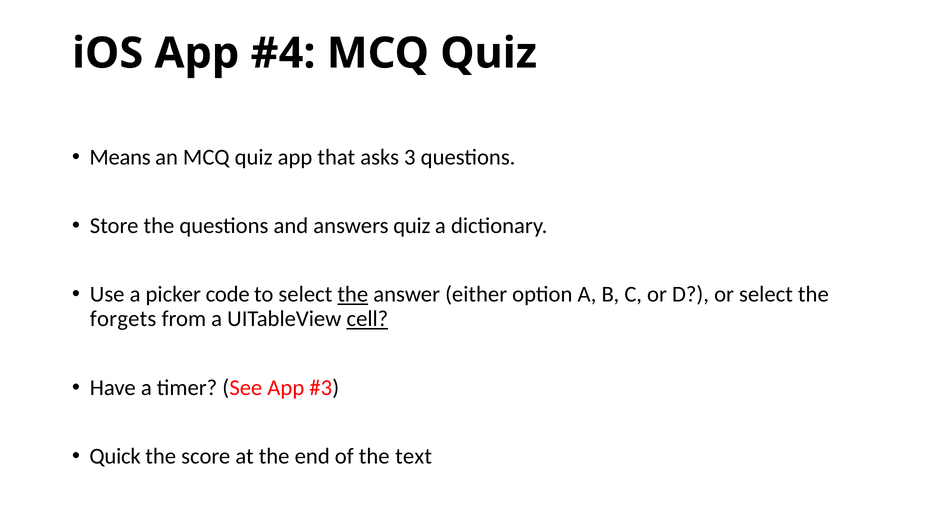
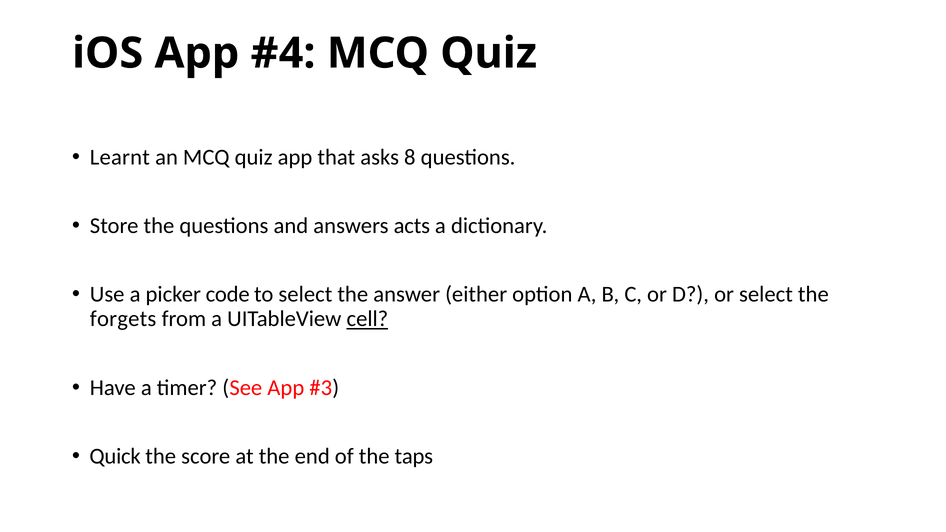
Means: Means -> Learnt (120, 157)
3: 3 -> 8 (410, 157)
answers quiz: quiz -> acts (412, 226)
the underline: present -> none (353, 295)
text: text -> taps (414, 456)
